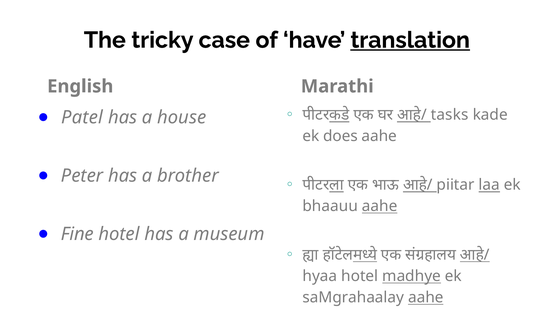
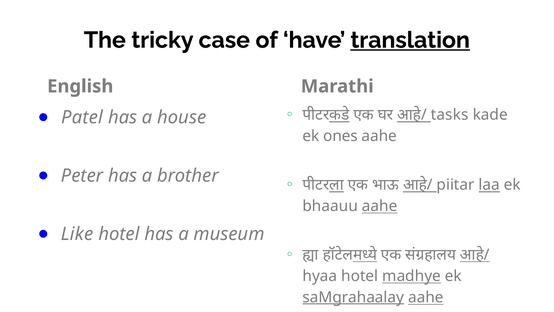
does: does -> ones (341, 136)
Fine: Fine -> Like (77, 234)
saMgrahaalay underline: none -> present (353, 297)
